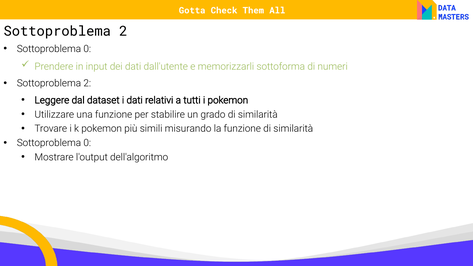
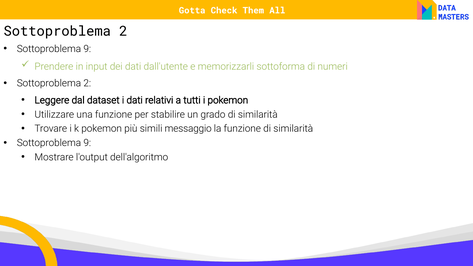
0: 0 -> 9 (87, 49)
misurando: misurando -> messaggio (188, 129)
0: 0 -> 9 (87, 143)
